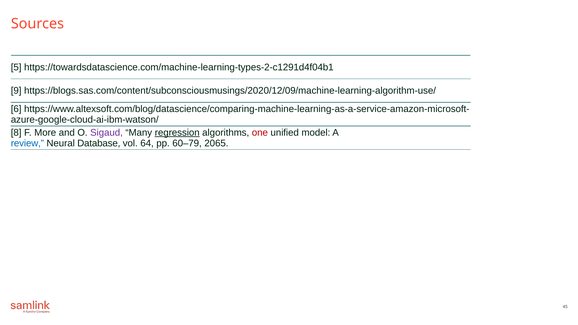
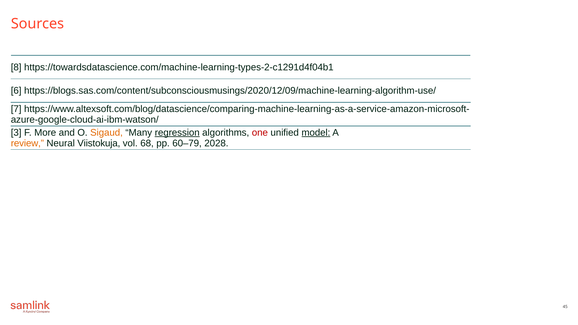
5: 5 -> 8 (16, 67)
9: 9 -> 6 (16, 91)
6: 6 -> 7 (16, 109)
8: 8 -> 3 (16, 133)
Sigaud colour: purple -> orange (107, 133)
model underline: none -> present (316, 133)
review colour: blue -> orange (27, 143)
Database: Database -> Viistokuja (99, 143)
64: 64 -> 68 (147, 143)
2065: 2065 -> 2028 (216, 143)
